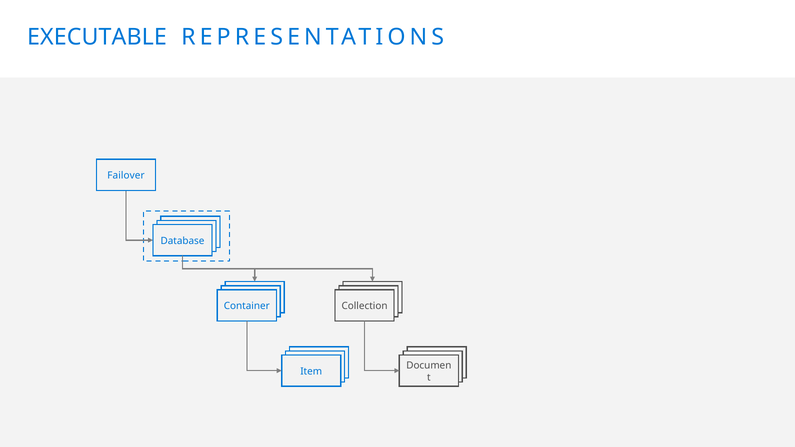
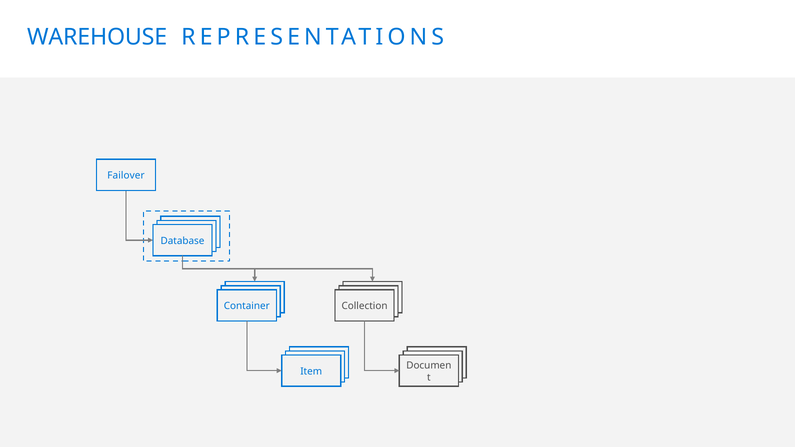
EXECUTABLE: EXECUTABLE -> WAREHOUSE (97, 37)
